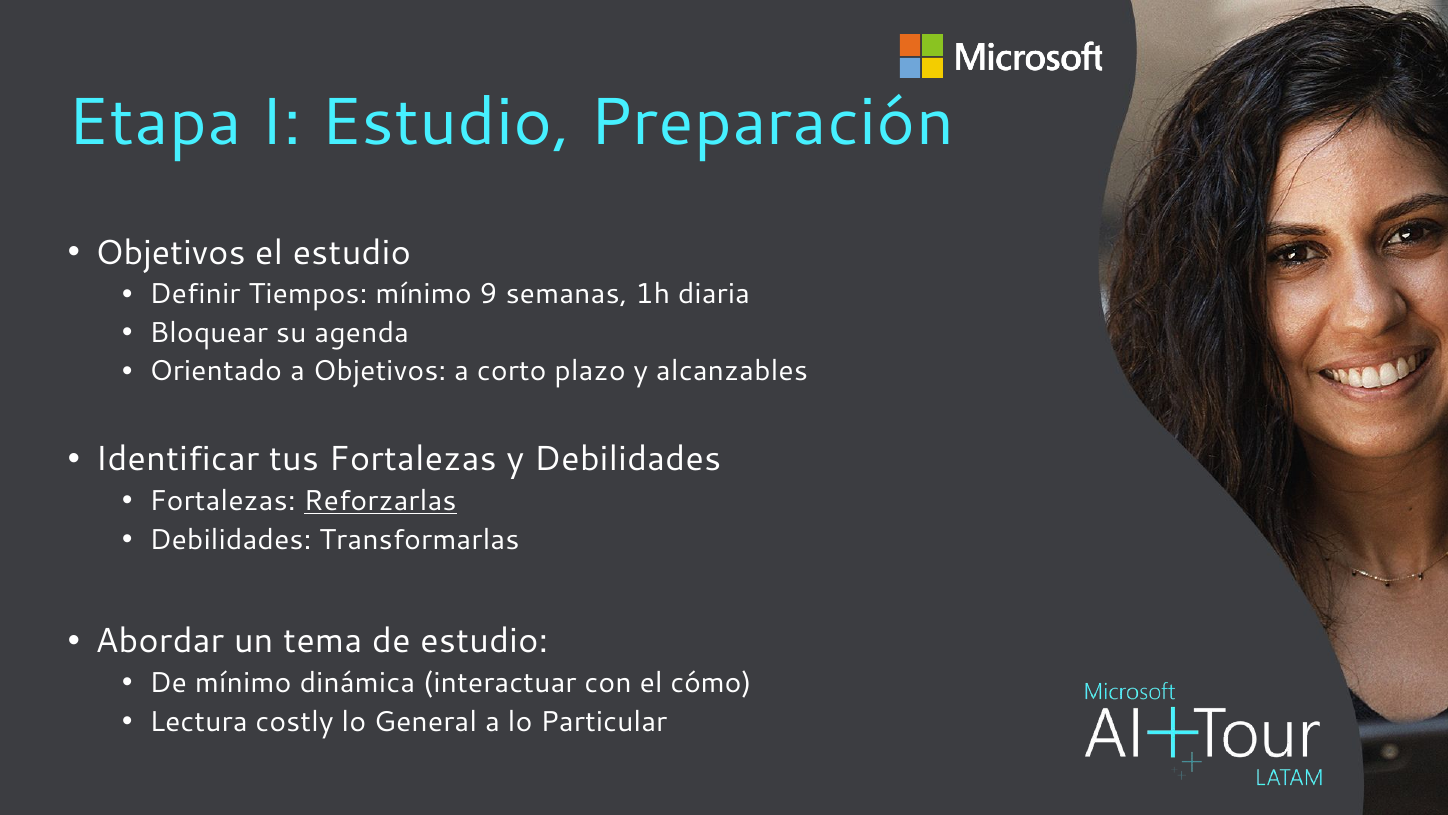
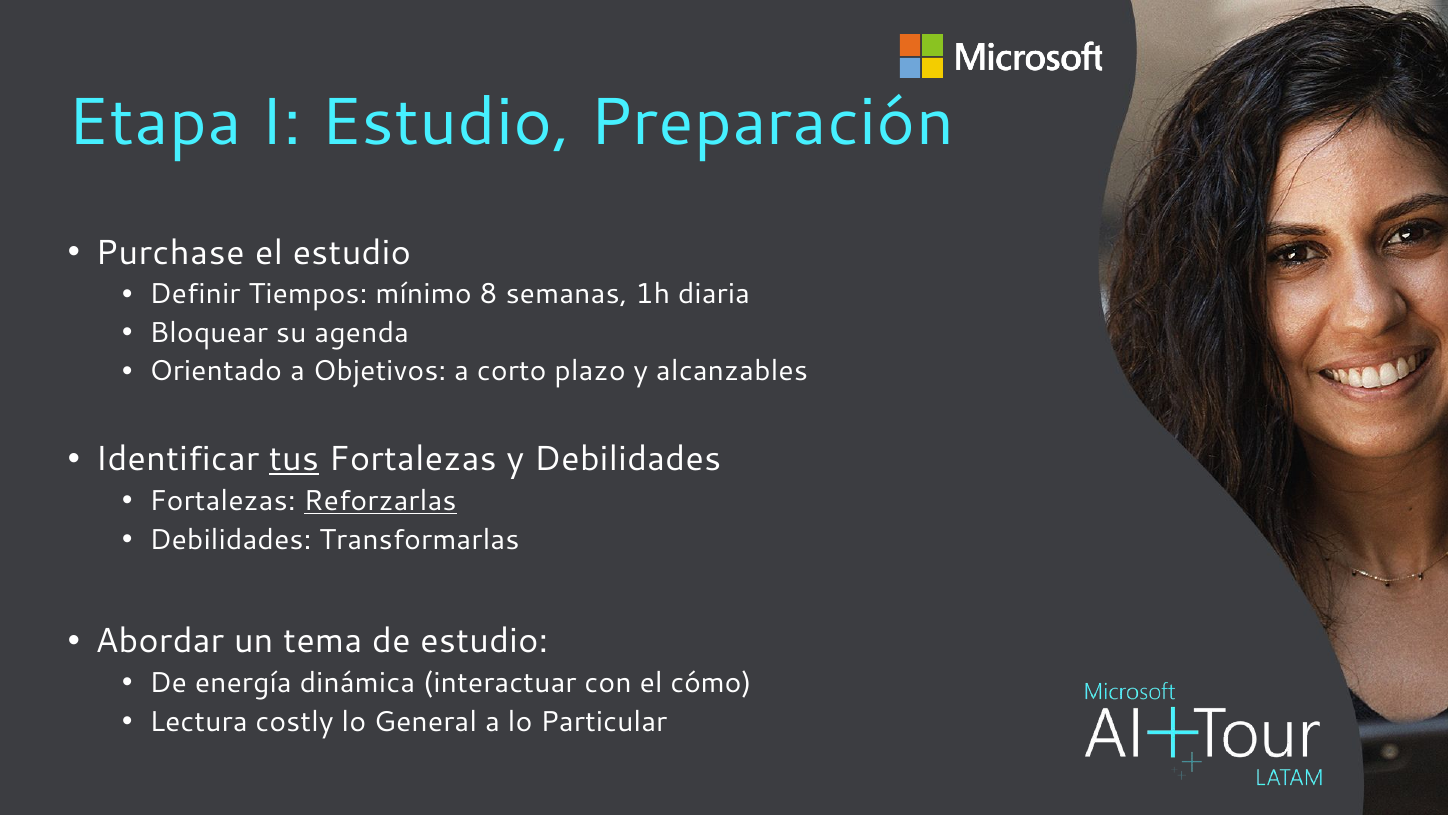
Objetivos: Objetivos -> Purchase (170, 253)
9: 9 -> 8 (489, 294)
tus underline: none -> present (294, 459)
De mínimo: mínimo -> energía (243, 683)
